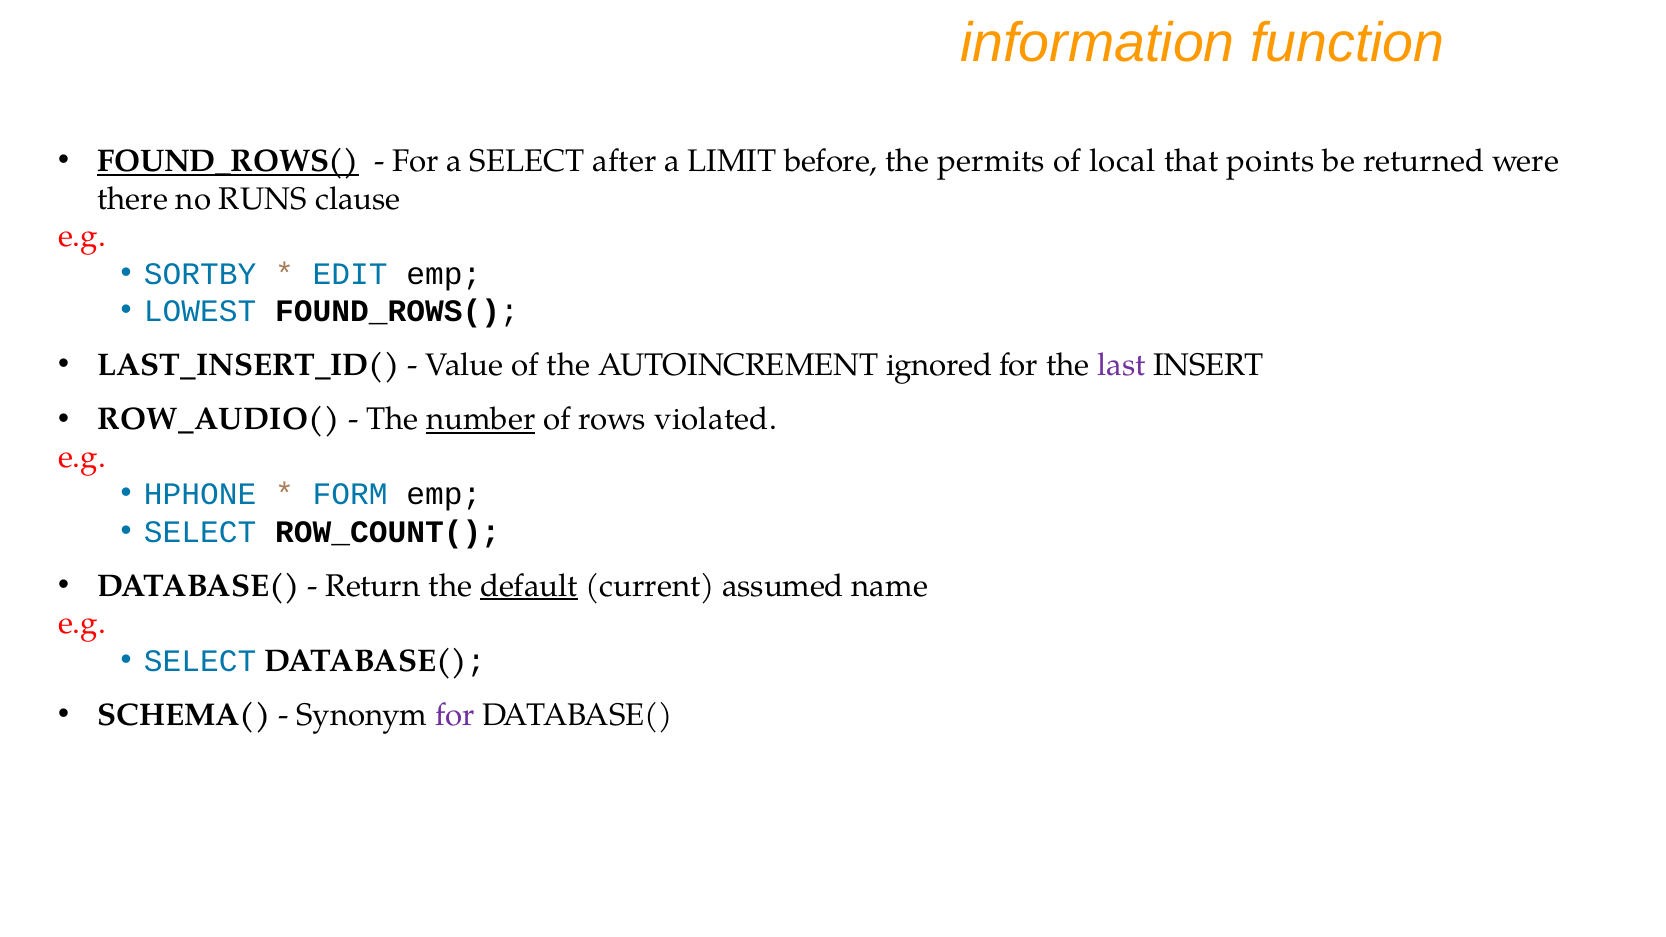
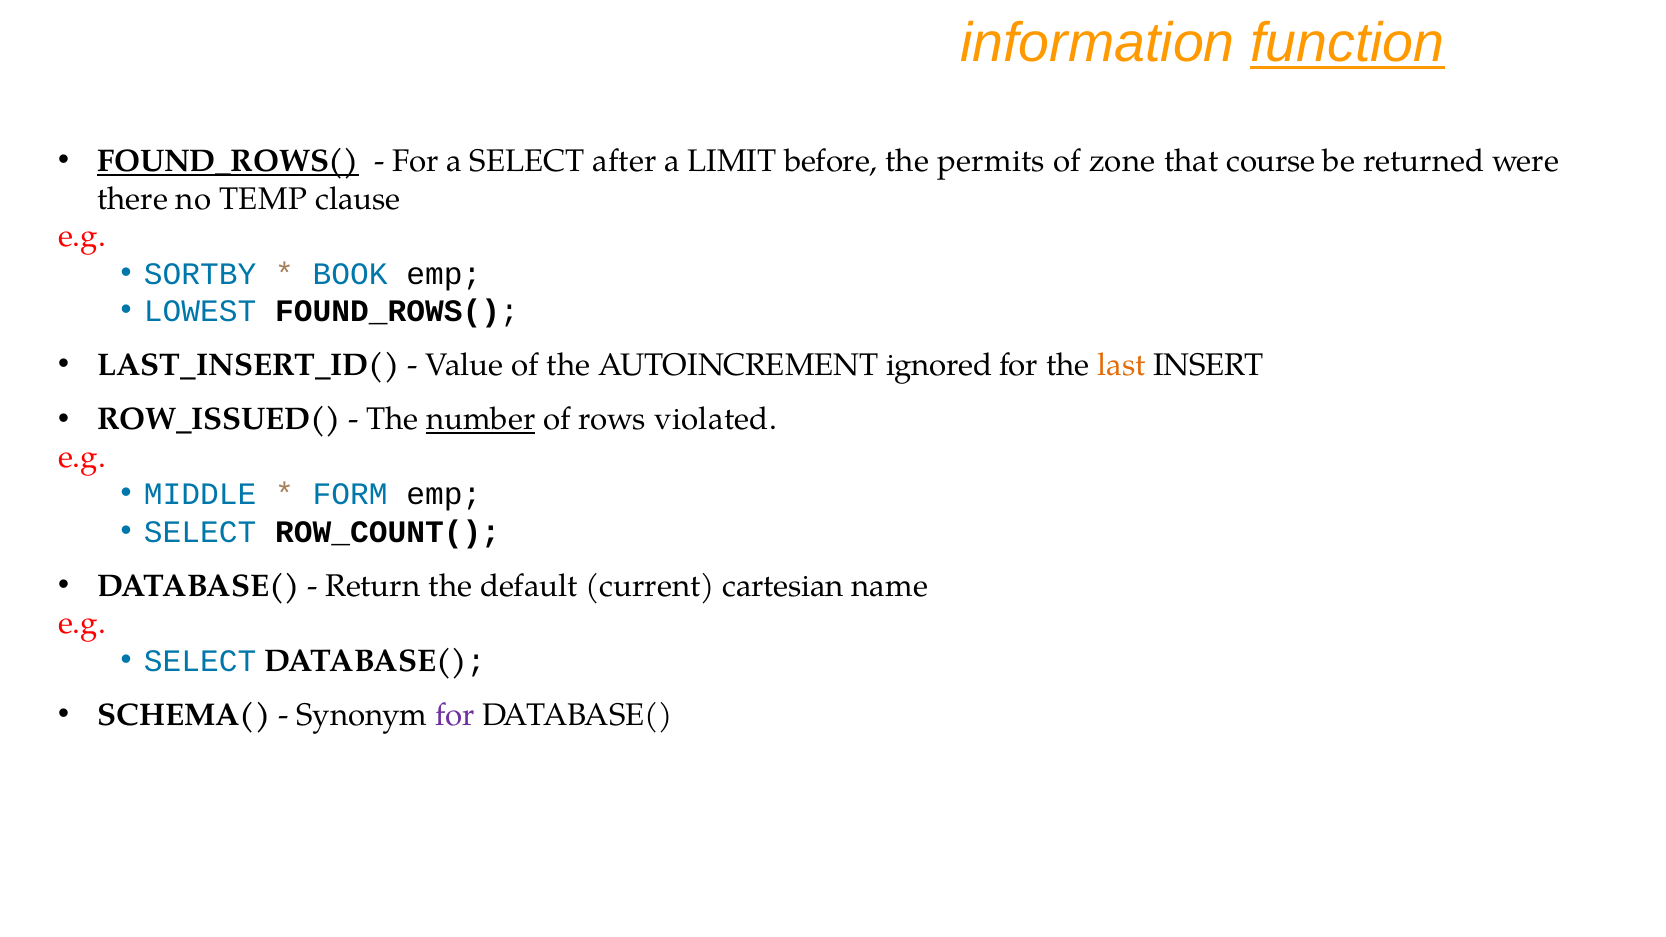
function underline: none -> present (1347, 43)
local: local -> zone (1122, 161)
points: points -> course (1271, 161)
RUNS: RUNS -> TEMP (263, 199)
EDIT: EDIT -> BOOK (350, 274)
last colour: purple -> orange (1122, 365)
ROW_AUDIO(: ROW_AUDIO( -> ROW_ISSUED( (219, 419)
HPHONE: HPHONE -> MIDDLE (200, 494)
default underline: present -> none (529, 586)
assumed: assumed -> cartesian (783, 586)
